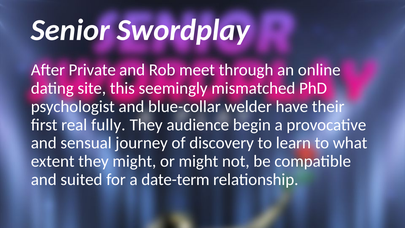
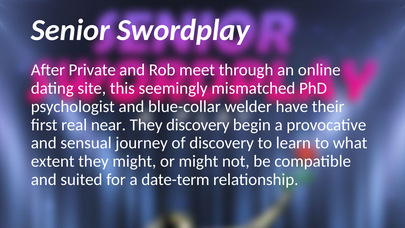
fully: fully -> near (108, 125)
They audience: audience -> discovery (198, 125)
